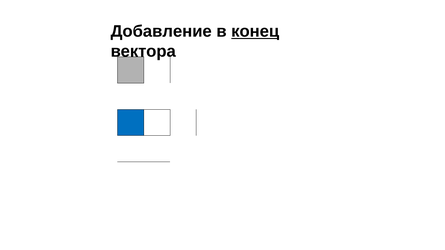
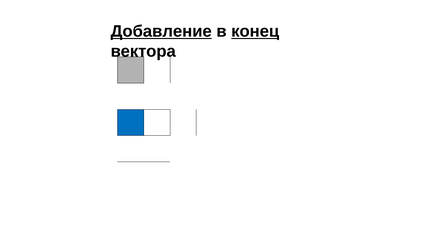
Добавление underline: none -> present (161, 31)
